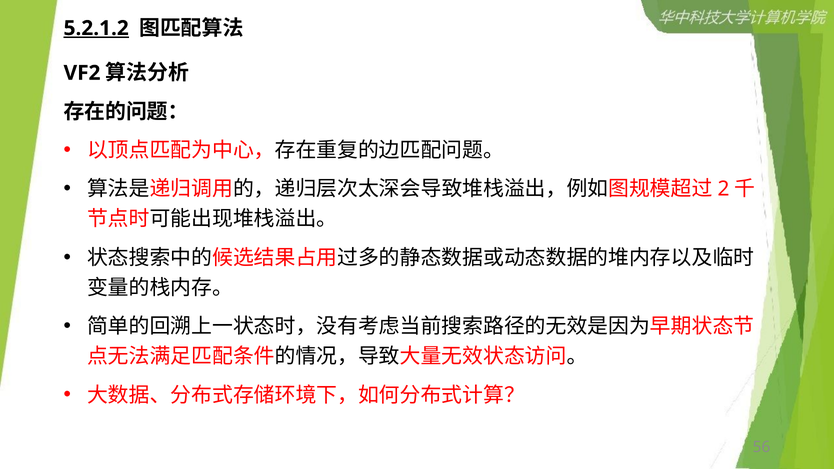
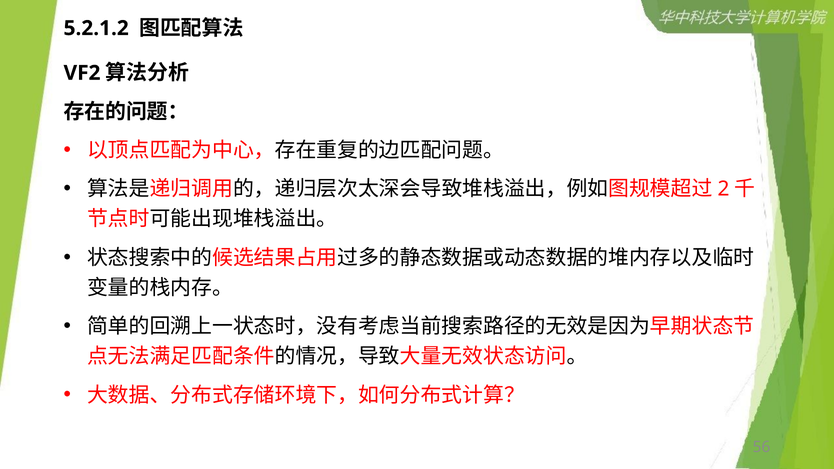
5.2.1.2 underline: present -> none (96, 28)
